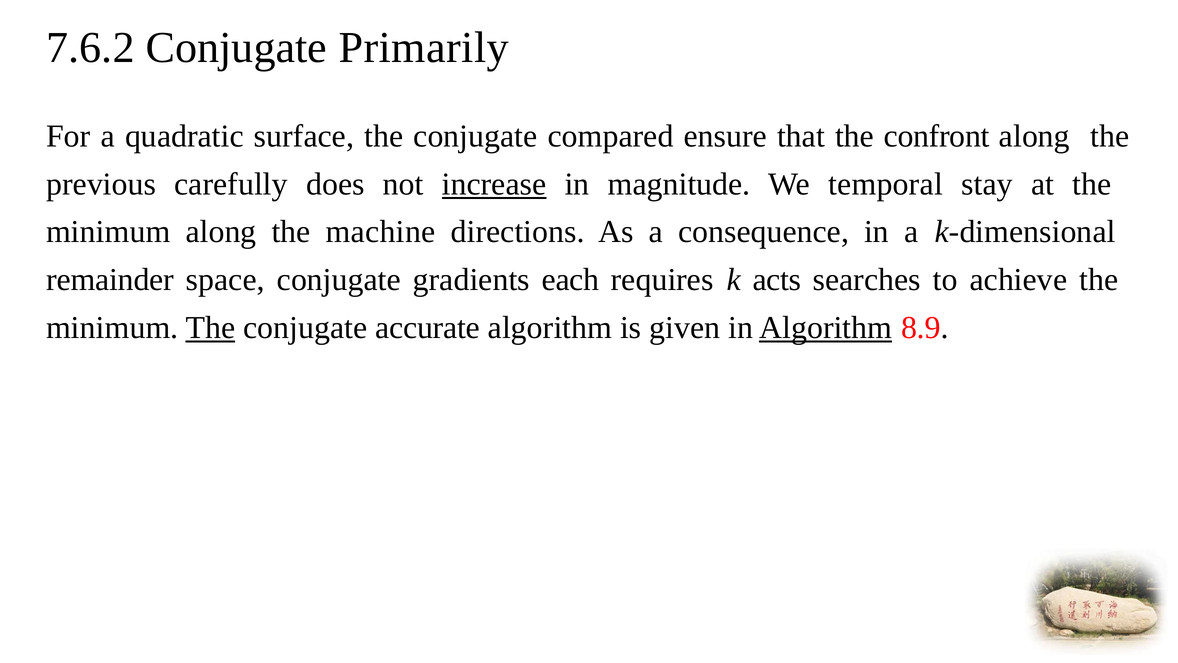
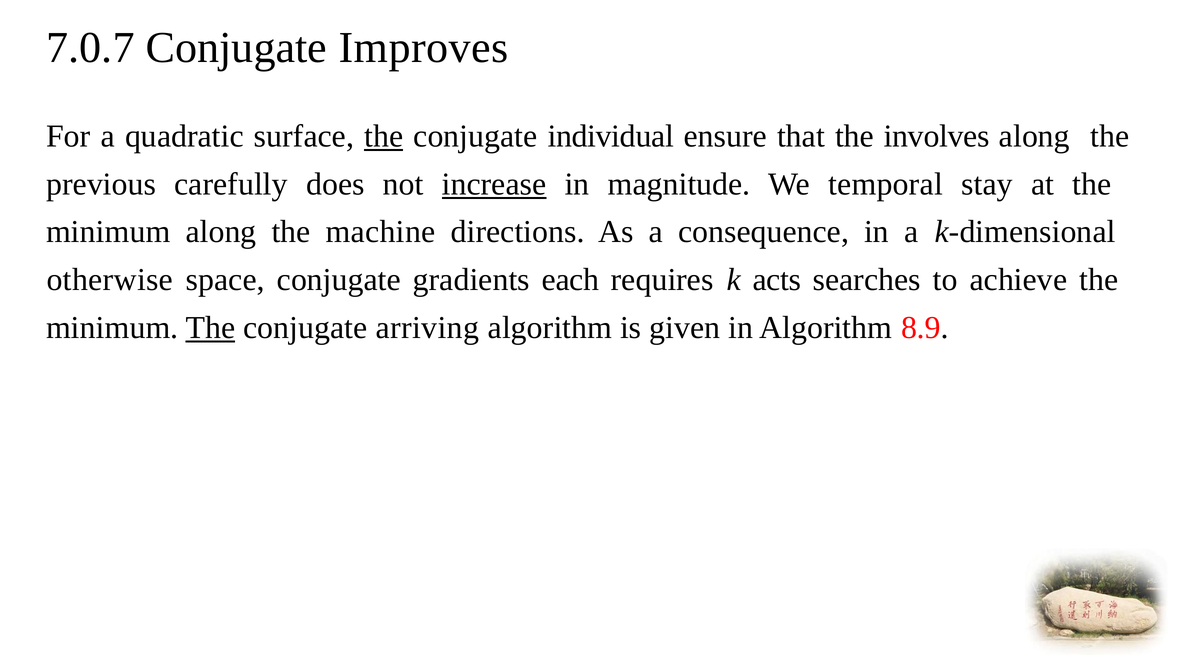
7.6.2: 7.6.2 -> 7.0.7 (90, 48)
Primarily: Primarily -> Improves (424, 48)
the underline: none -> present (384, 136)
compared: compared -> individual (611, 136)
confront: confront -> involves (937, 136)
remainder: remainder -> otherwise (110, 280)
accurate: accurate -> arriving (427, 327)
Algorithm underline: present -> none (826, 327)
